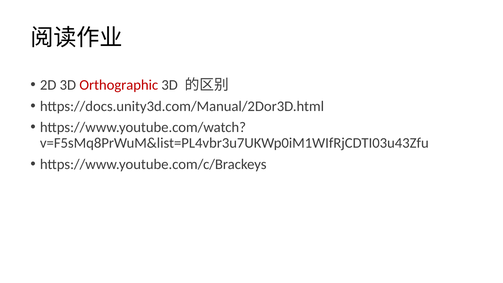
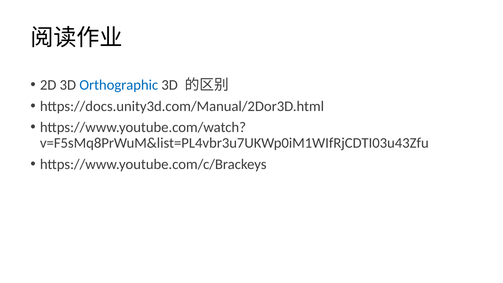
Orthographic colour: red -> blue (119, 85)
